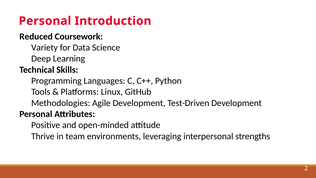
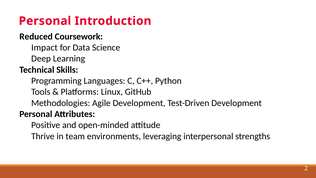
Variety: Variety -> Impact (44, 48)
